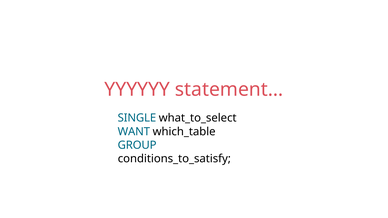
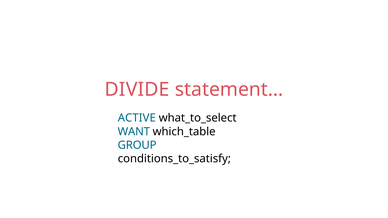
YYYYYY: YYYYYY -> DIVIDE (137, 90)
SINGLE: SINGLE -> ACTIVE (137, 118)
